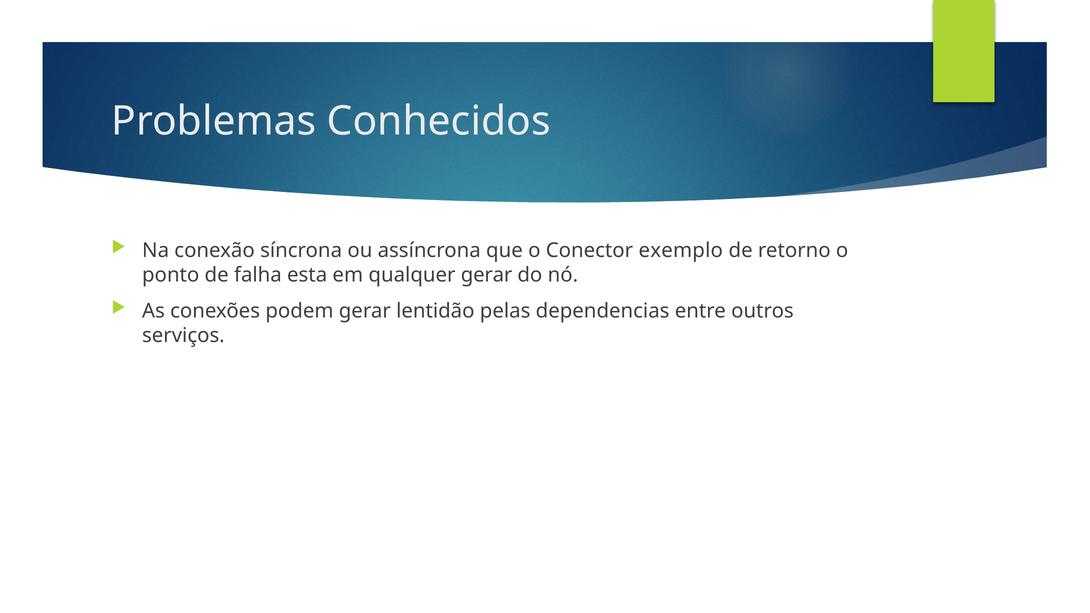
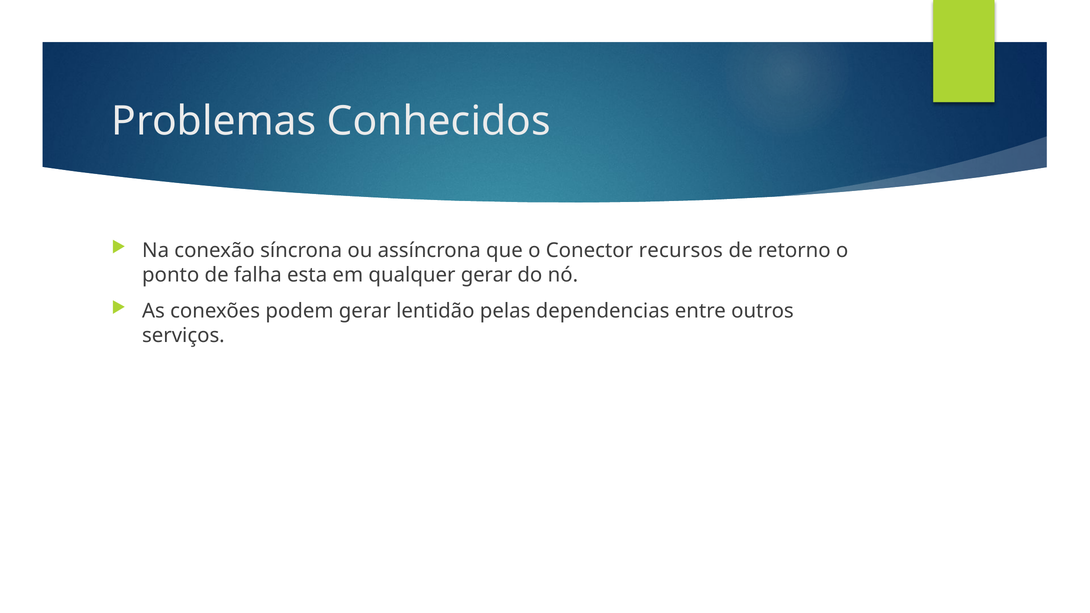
exemplo: exemplo -> recursos (681, 251)
